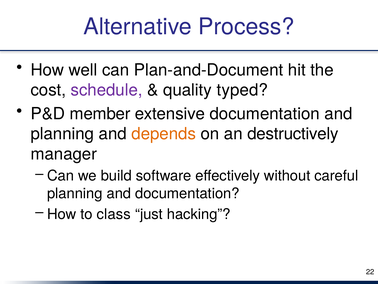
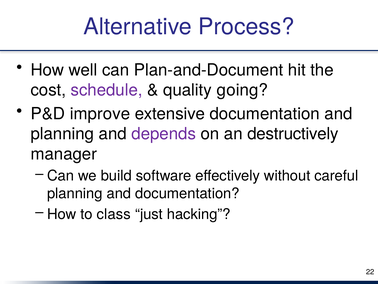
typed: typed -> going (242, 90)
member: member -> improve (100, 114)
depends colour: orange -> purple (164, 134)
